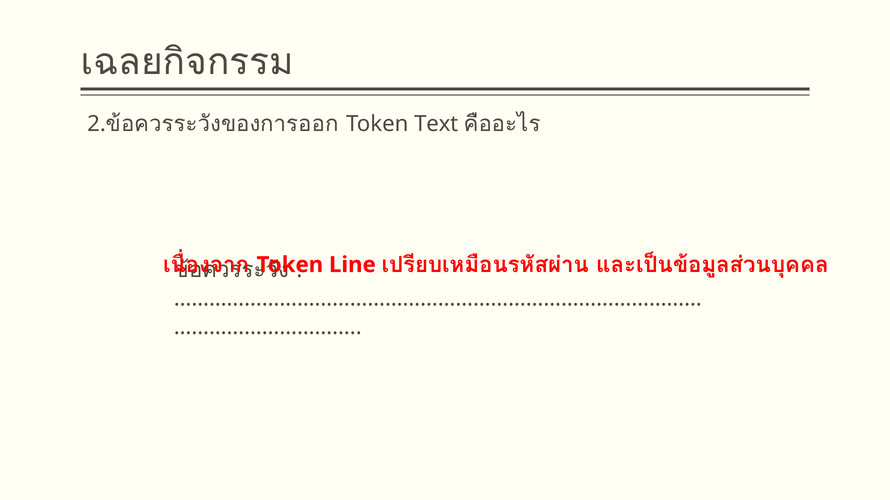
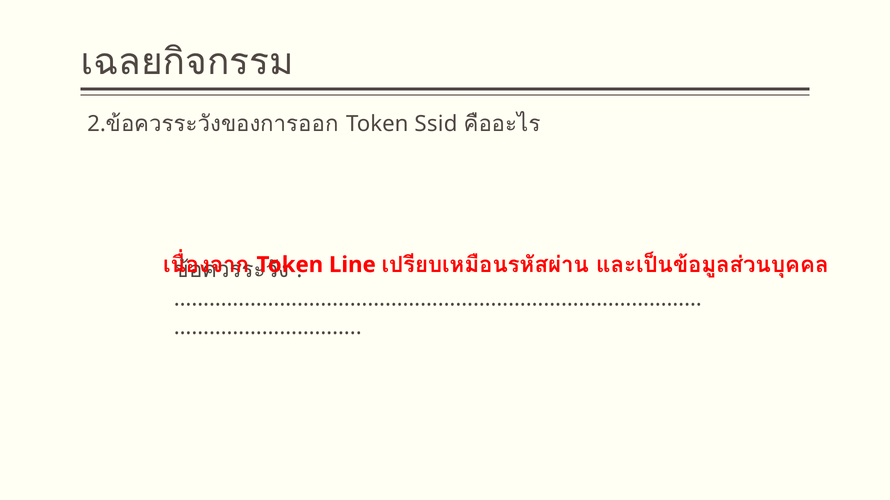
Text: Text -> Ssid (436, 124)
